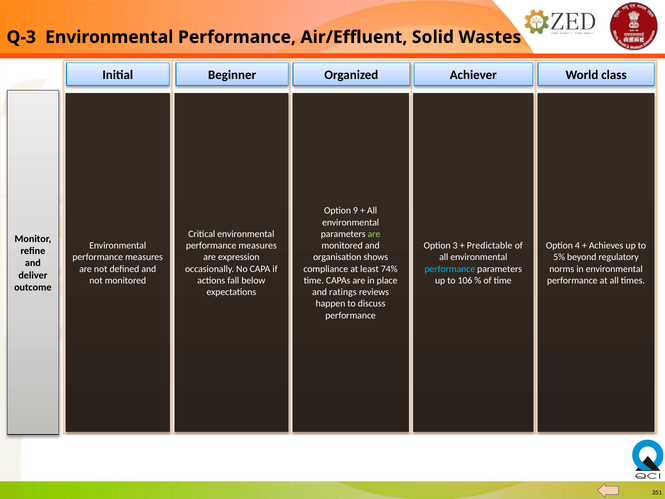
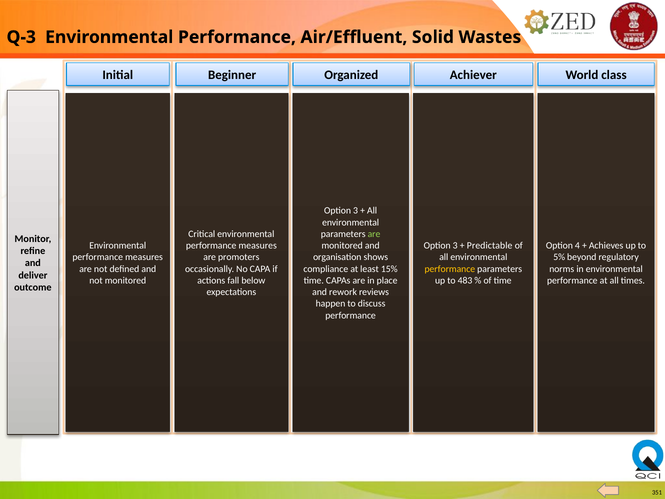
9: 9 -> 3 (356, 211)
expression: expression -> promoters (239, 257)
74%: 74% -> 15% (389, 269)
performance colour: light blue -> yellow (450, 269)
106: 106 -> 483 (465, 280)
ratings: ratings -> rework (343, 292)
